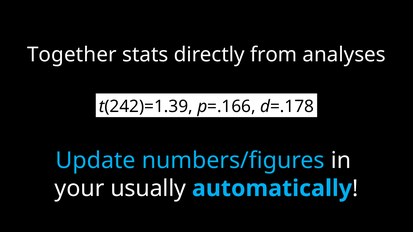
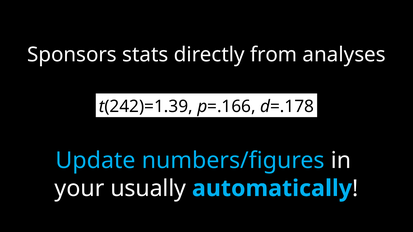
Together: Together -> Sponsors (72, 55)
